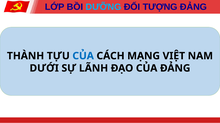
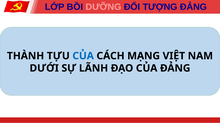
DƯỠNG colour: light blue -> pink (103, 7)
